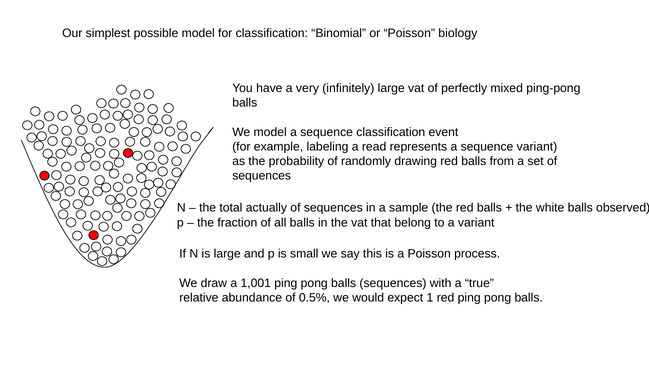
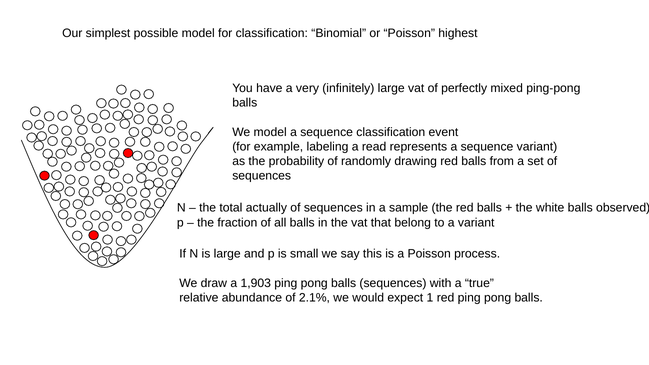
biology: biology -> highest (458, 33)
1,001: 1,001 -> 1,903 (256, 283)
0.5%: 0.5% -> 2.1% (314, 298)
